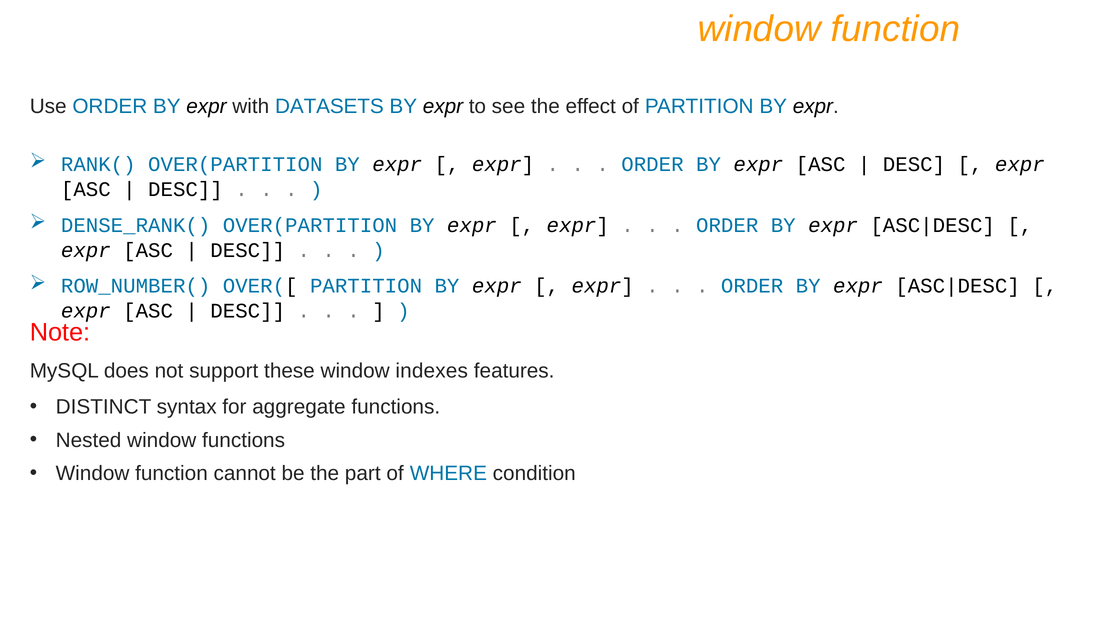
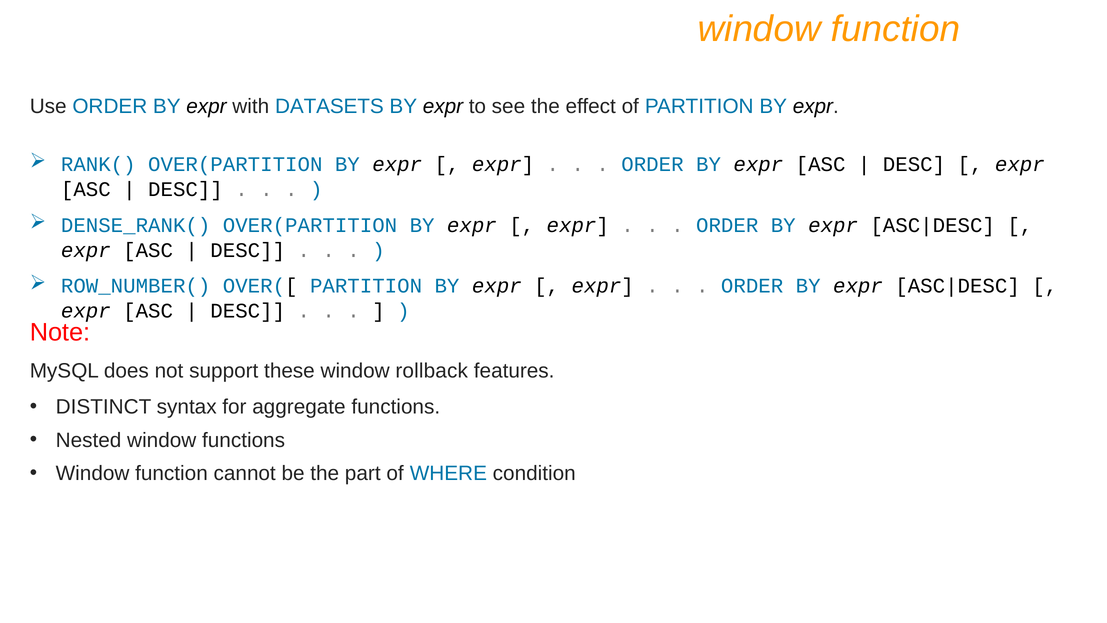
indexes: indexes -> rollback (432, 371)
